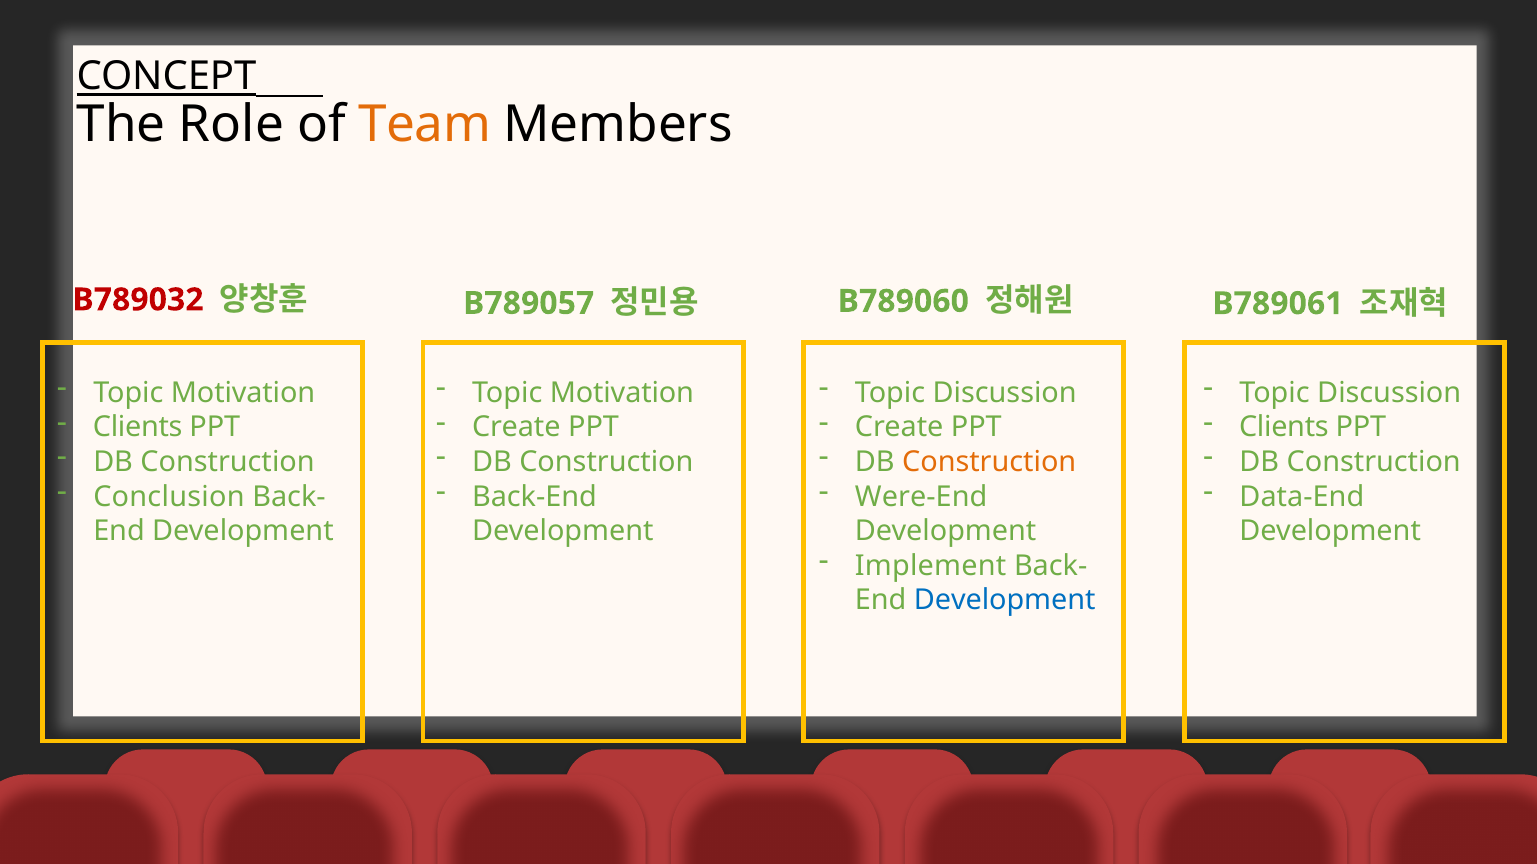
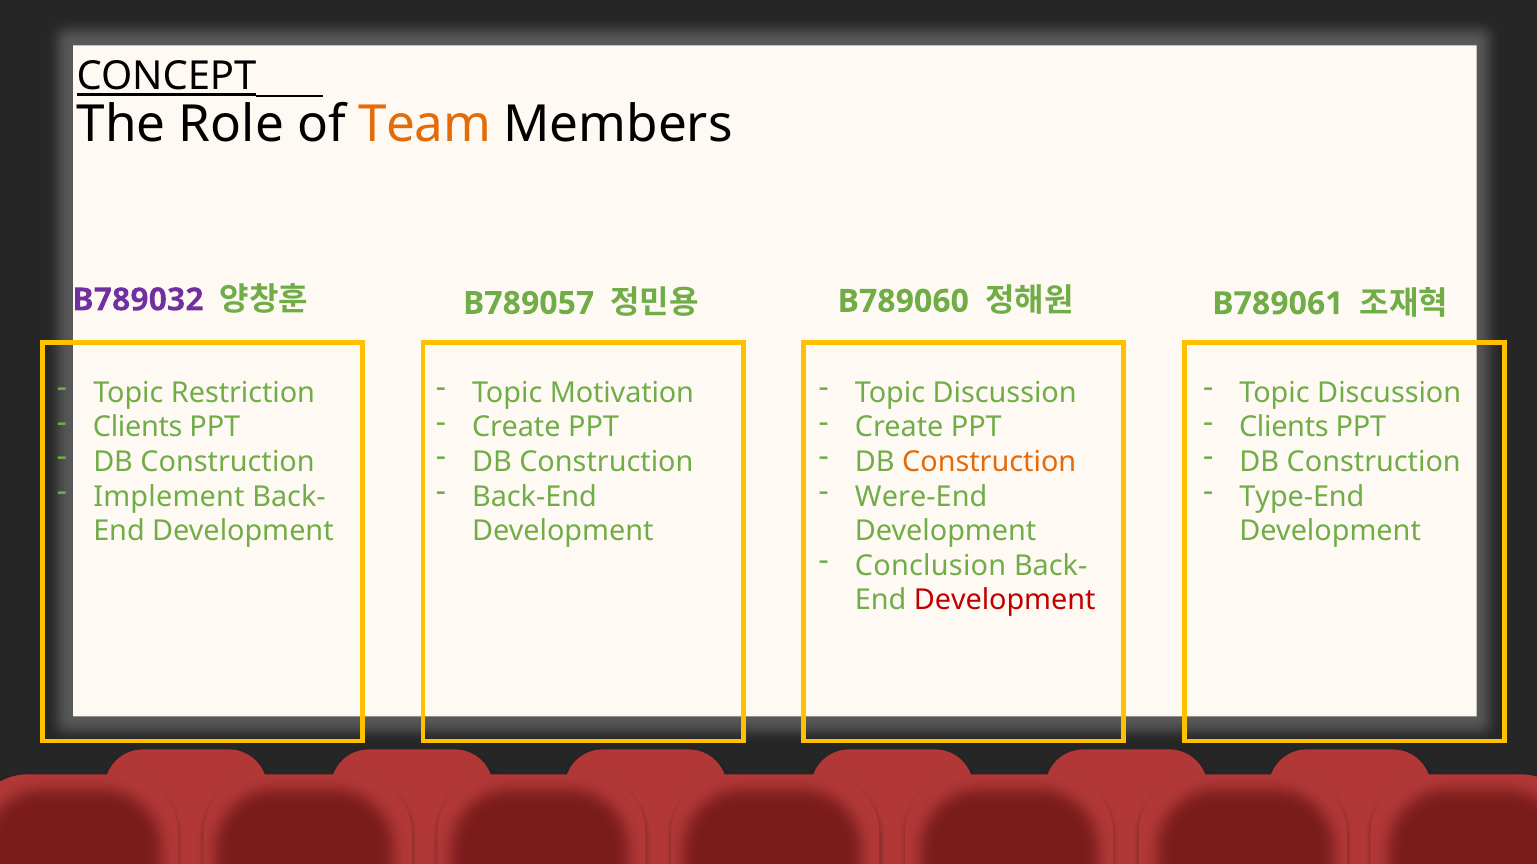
B789032 colour: red -> purple (138, 300)
Motivation: Motivation -> Restriction (243, 393)
Conclusion: Conclusion -> Implement (169, 497)
Data-End: Data-End -> Type-End (1302, 497)
Implement: Implement -> Conclusion (931, 566)
Development colour: blue -> red (1005, 601)
